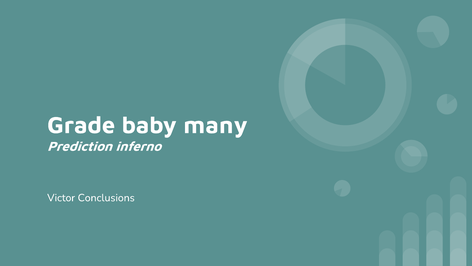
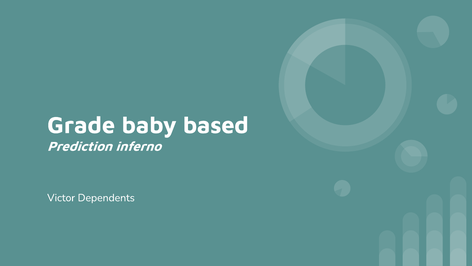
many: many -> based (216, 125)
Conclusions: Conclusions -> Dependents (106, 197)
